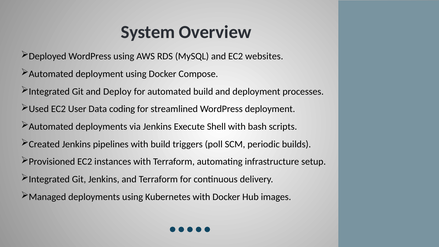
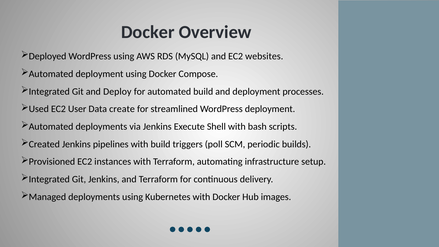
System: System -> Docker (148, 32)
coding: coding -> create (122, 109)
